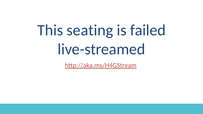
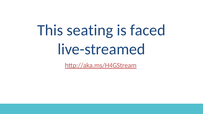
failed: failed -> faced (148, 30)
